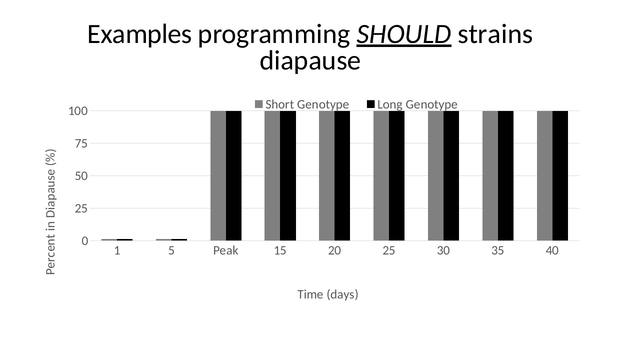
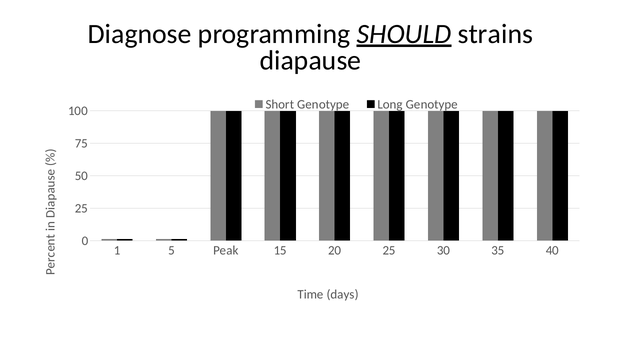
Examples: Examples -> Diagnose (140, 34)
